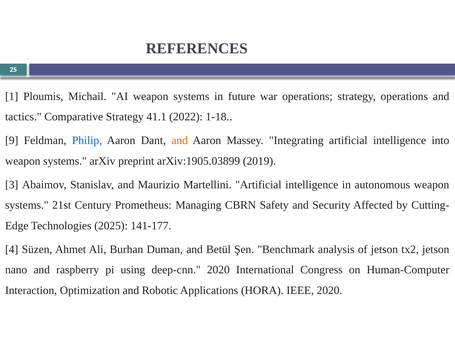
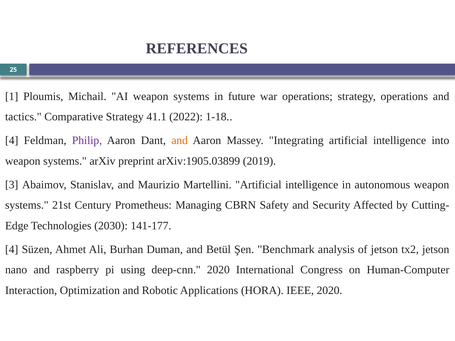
9: 9 -> 4 (12, 141)
Philip colour: blue -> purple (87, 141)
2025: 2025 -> 2030 (111, 226)
